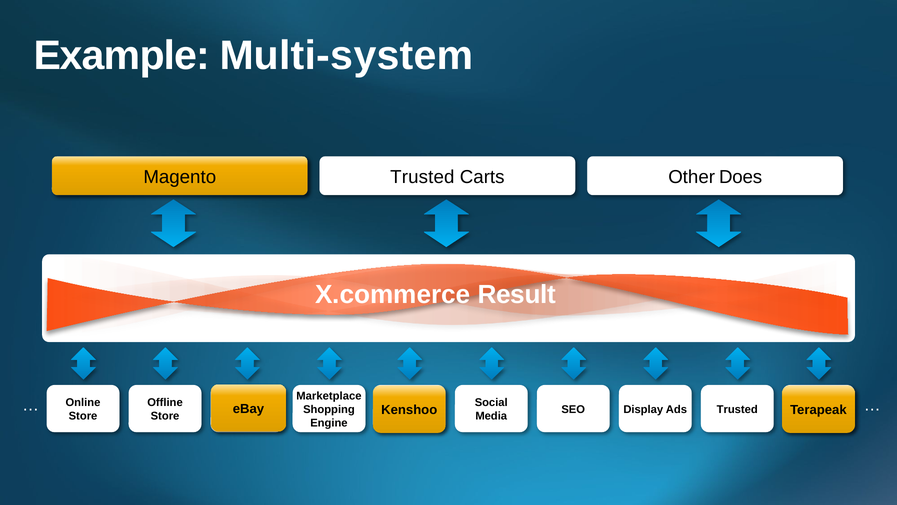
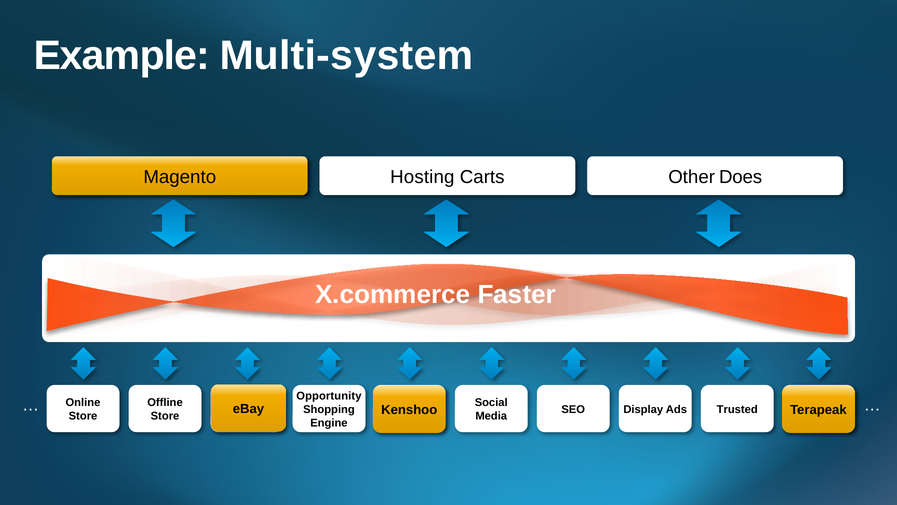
Trusted: Trusted -> Hosting (422, 177)
Result: Result -> Faster (517, 294)
Marketplace: Marketplace -> Opportunity (329, 396)
